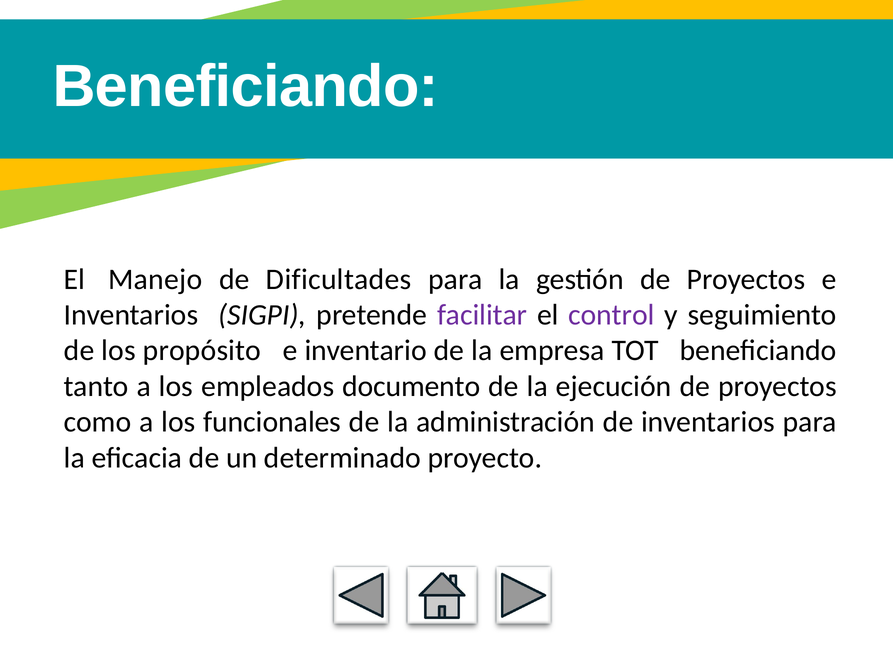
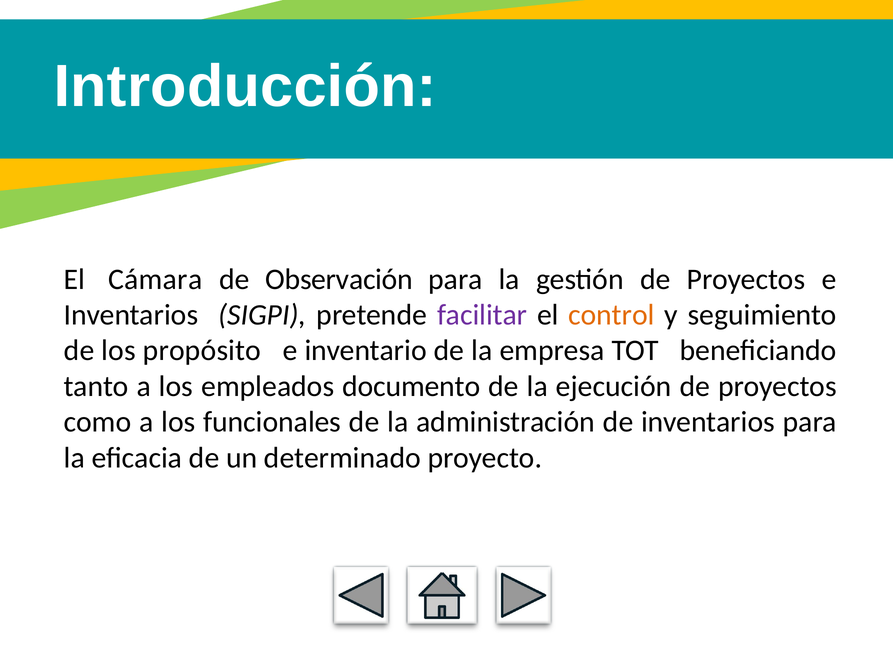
Beneficiando: Beneficiando -> Introducción (245, 87)
Manejo: Manejo -> Cámara (155, 279)
Dificultades: Dificultades -> Observación (339, 279)
control colour: purple -> orange (611, 315)
